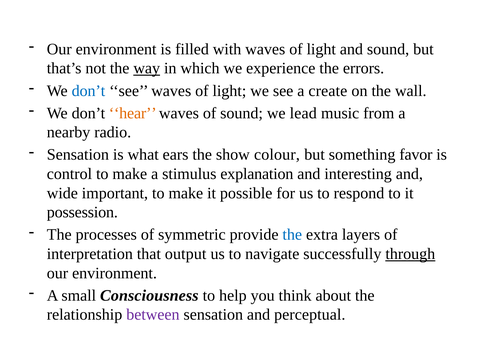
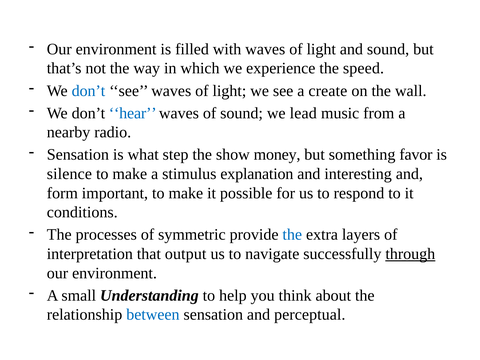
way underline: present -> none (147, 68)
errors: errors -> speed (364, 68)
hear colour: orange -> blue (133, 113)
ears: ears -> step (176, 155)
colour: colour -> money (277, 155)
control: control -> silence (69, 174)
wide: wide -> form (62, 193)
possession: possession -> conditions (82, 212)
Consciousness: Consciousness -> Understanding (149, 295)
between colour: purple -> blue (153, 315)
